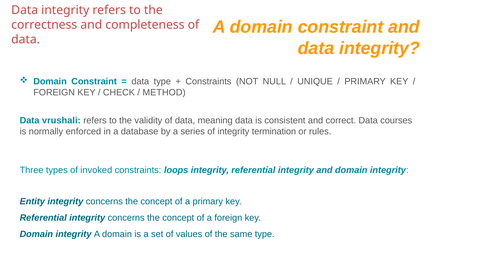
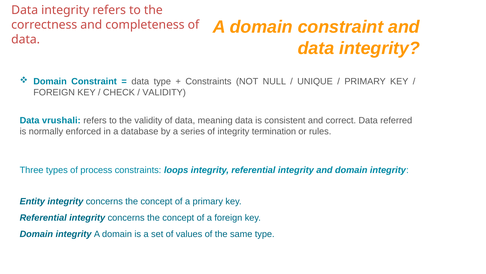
METHOD: METHOD -> VALIDITY (164, 92)
courses: courses -> referred (396, 120)
invoked: invoked -> process (96, 170)
